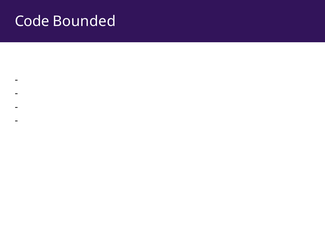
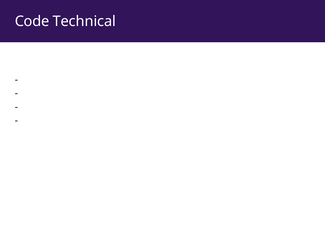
Bounded: Bounded -> Technical (84, 21)
